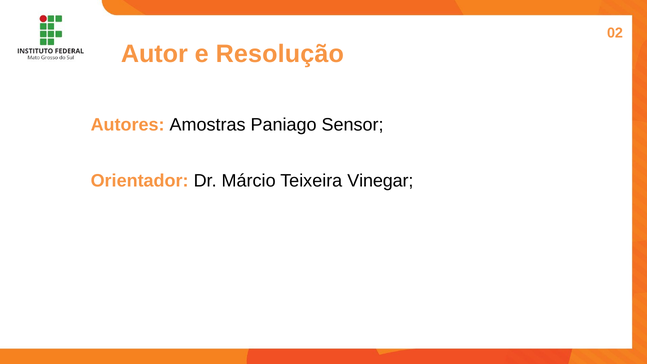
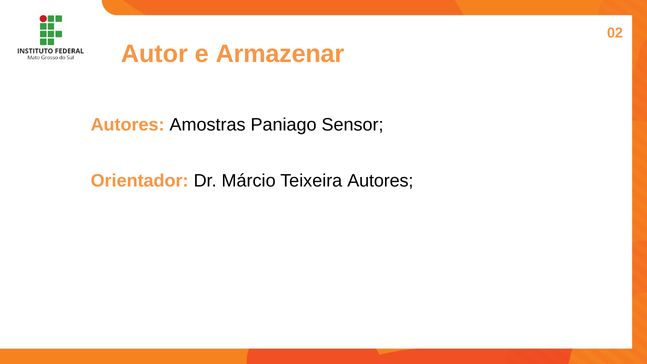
Resolução: Resolução -> Armazenar (280, 54)
Teixeira Vinegar: Vinegar -> Autores (380, 181)
